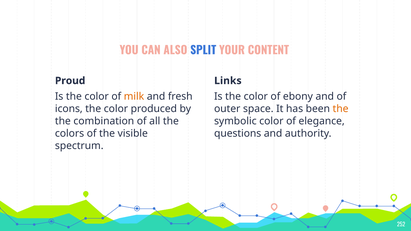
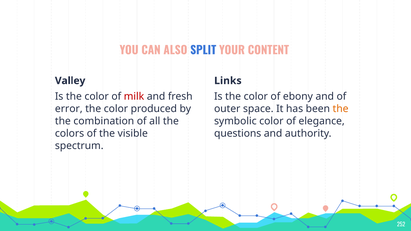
Proud: Proud -> Valley (70, 81)
milk colour: orange -> red (134, 97)
icons: icons -> error (69, 109)
